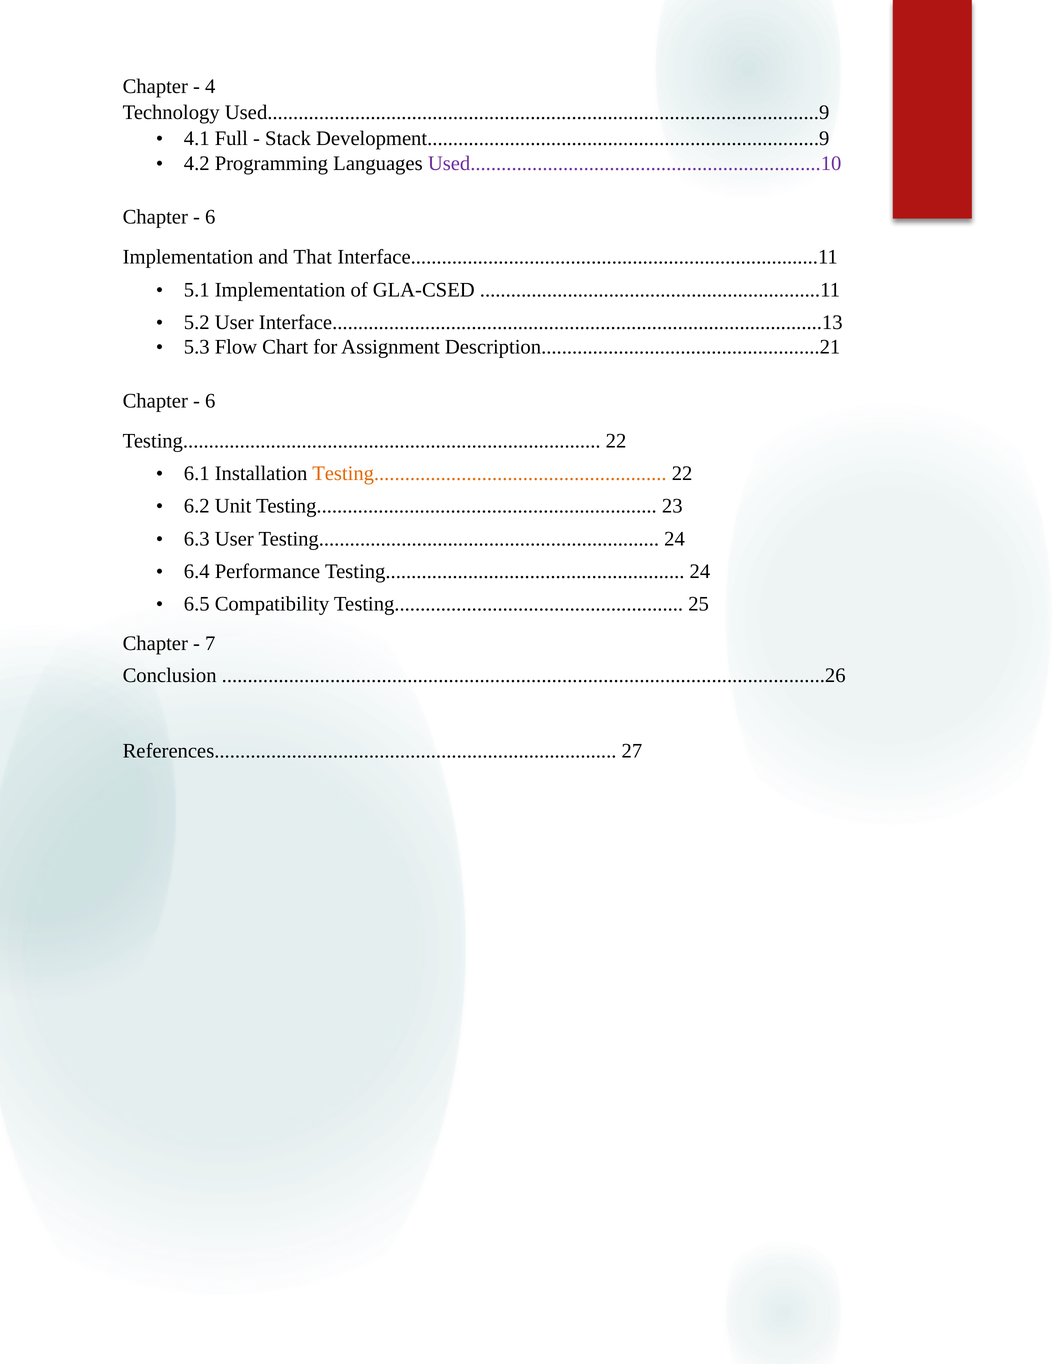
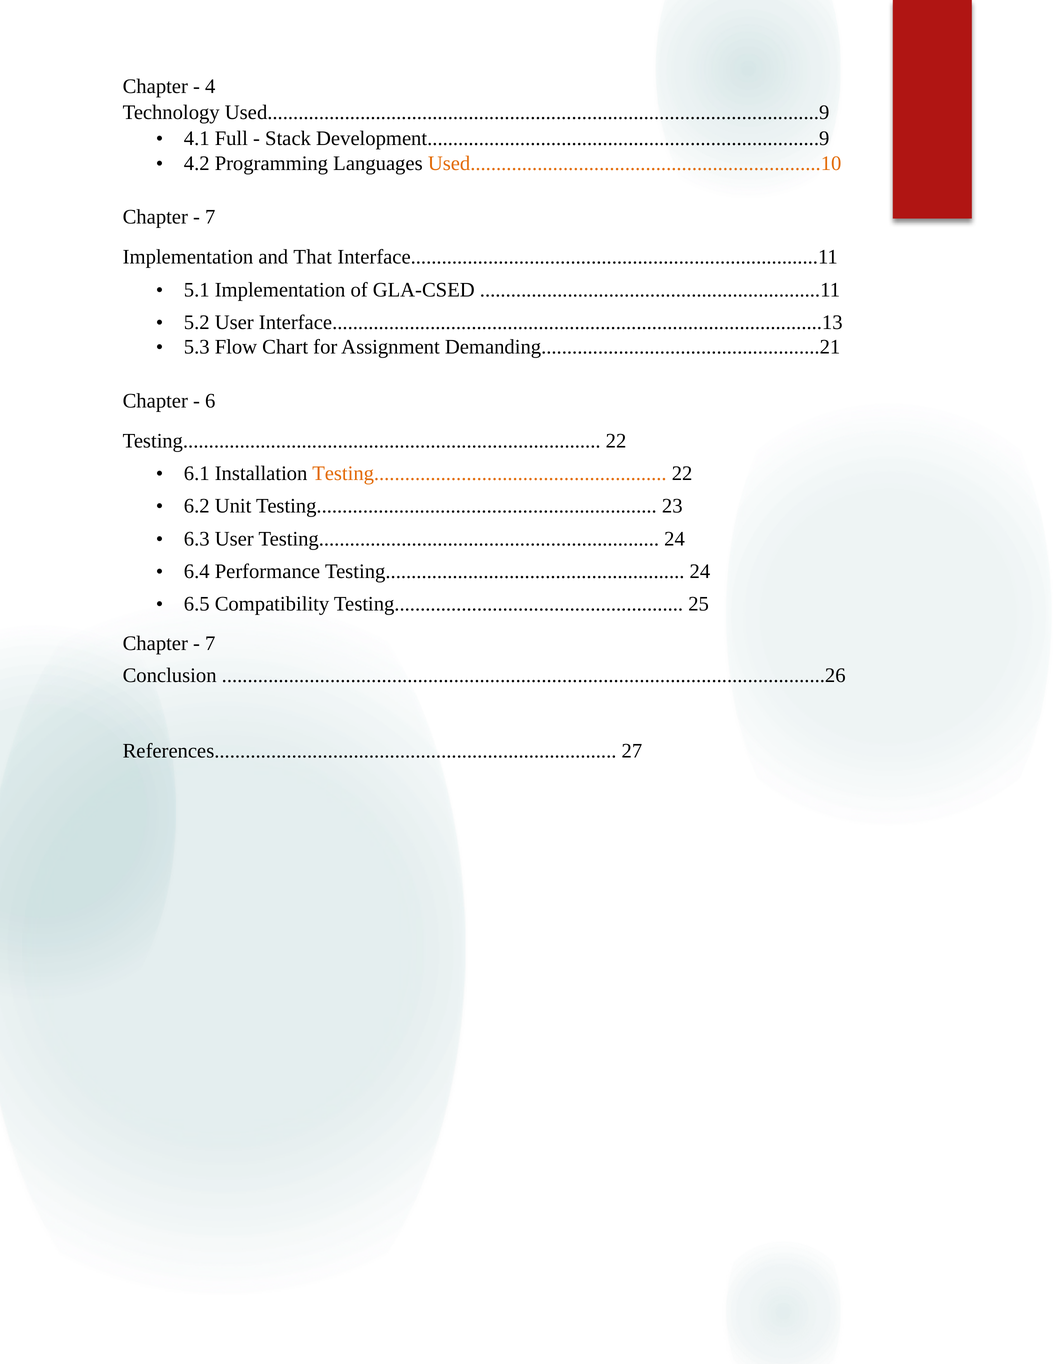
Used....................................................................10 colour: purple -> orange (635, 163)
6: 6 -> 7 (210, 217)
Description......................................................21: Description......................................................21 -> Demanding......................................................21 (643, 347)
